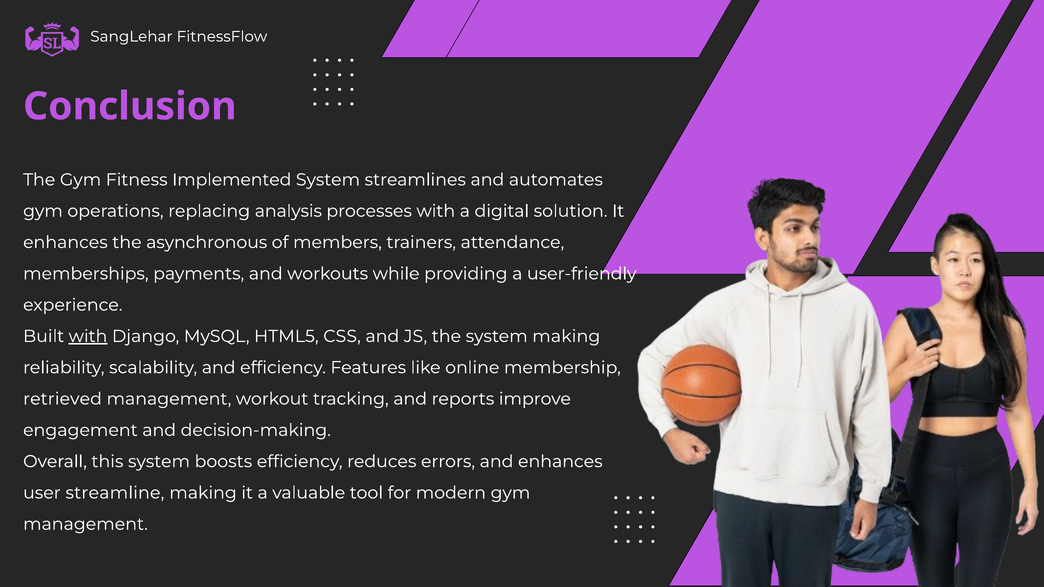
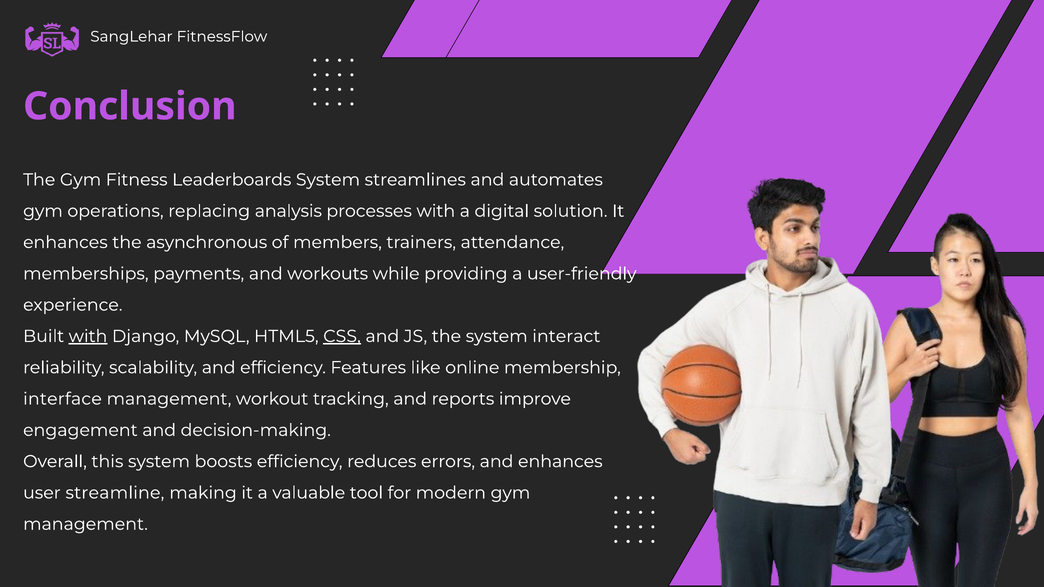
Implemented: Implemented -> Leaderboards (232, 180)
CSS underline: none -> present (342, 336)
system making: making -> interact (566, 336)
retrieved: retrieved -> interface (62, 399)
